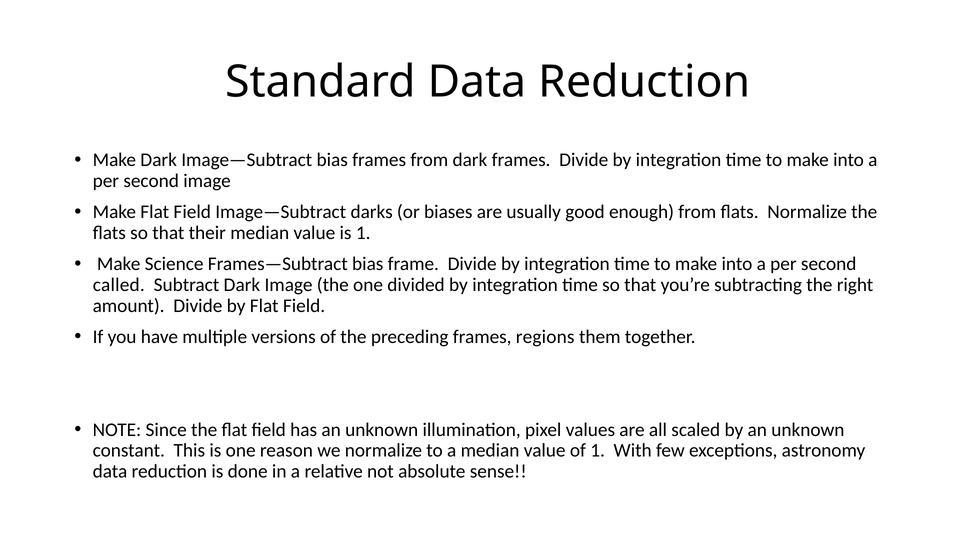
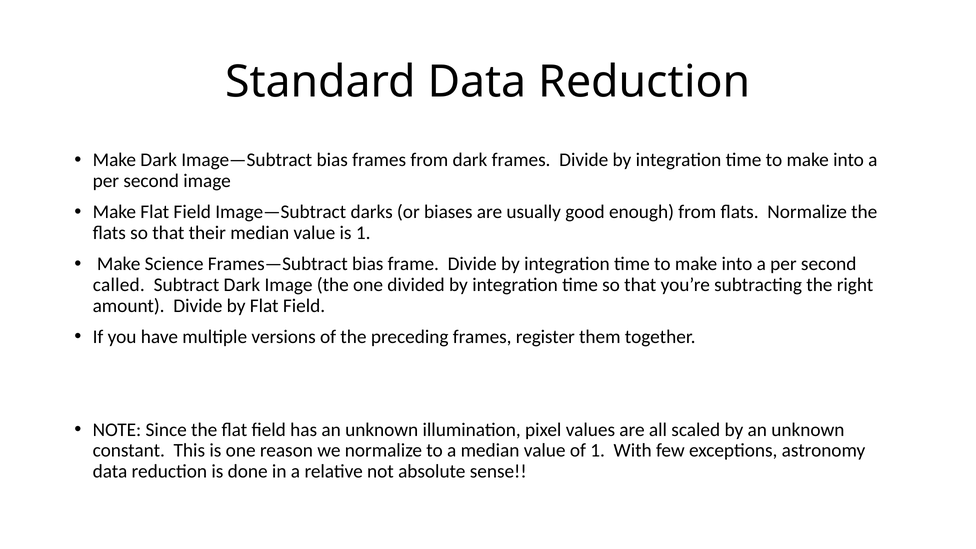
regions: regions -> register (545, 337)
